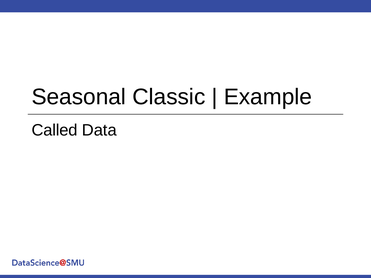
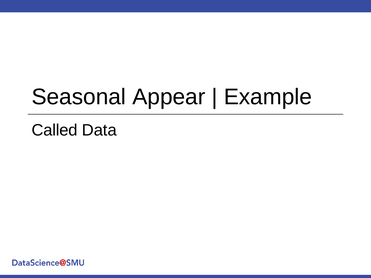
Classic: Classic -> Appear (169, 97)
